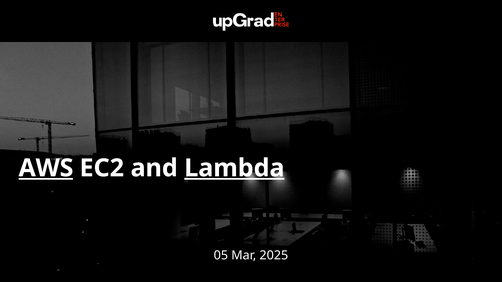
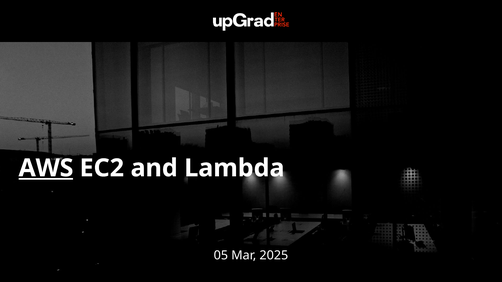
Lambda underline: present -> none (234, 168)
